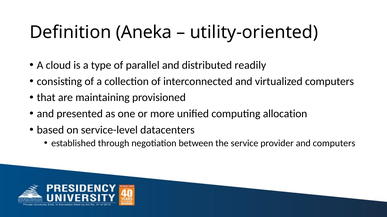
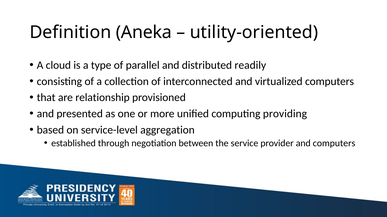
maintaining: maintaining -> relationship (103, 98)
allocation: allocation -> providing (285, 114)
datacenters: datacenters -> aggregation (167, 130)
